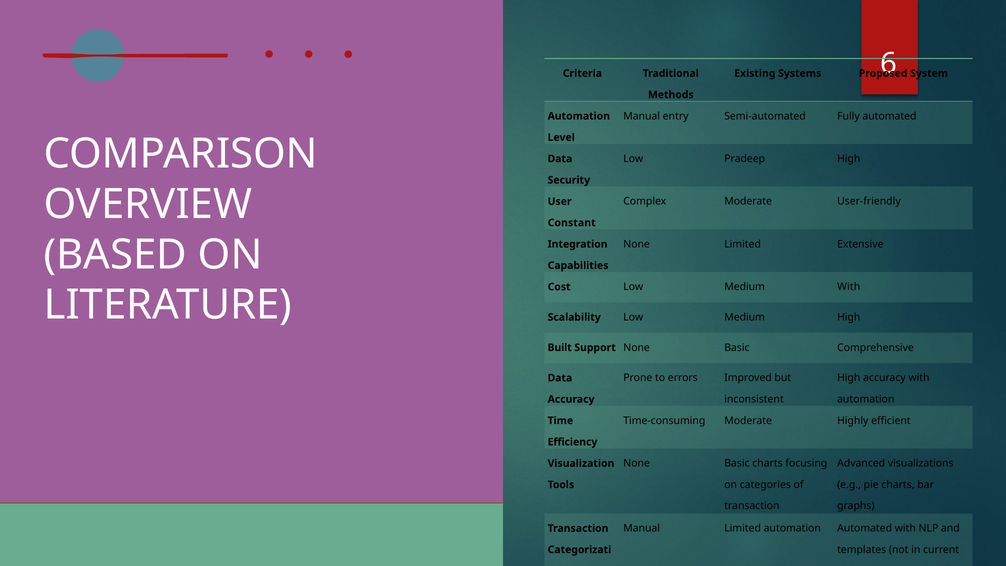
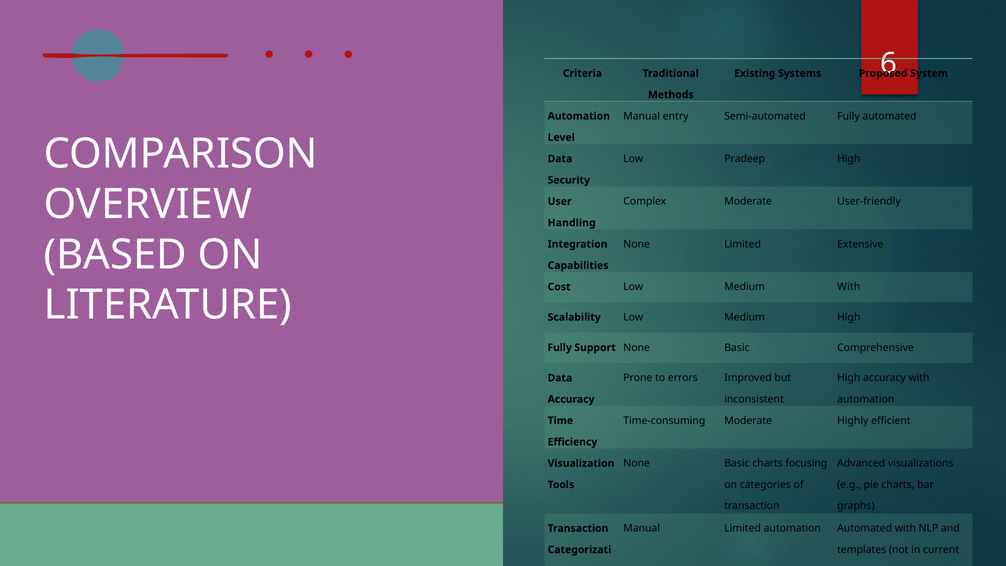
Constant: Constant -> Handling (572, 223)
Built: Built -> Fully (560, 347)
